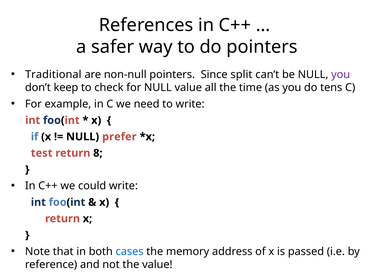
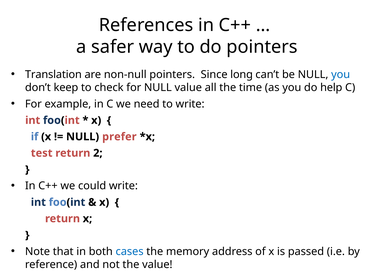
Traditional: Traditional -> Translation (53, 75)
split: split -> long (242, 75)
you colour: purple -> blue (341, 75)
tens: tens -> help (331, 88)
8: 8 -> 2 (98, 153)
